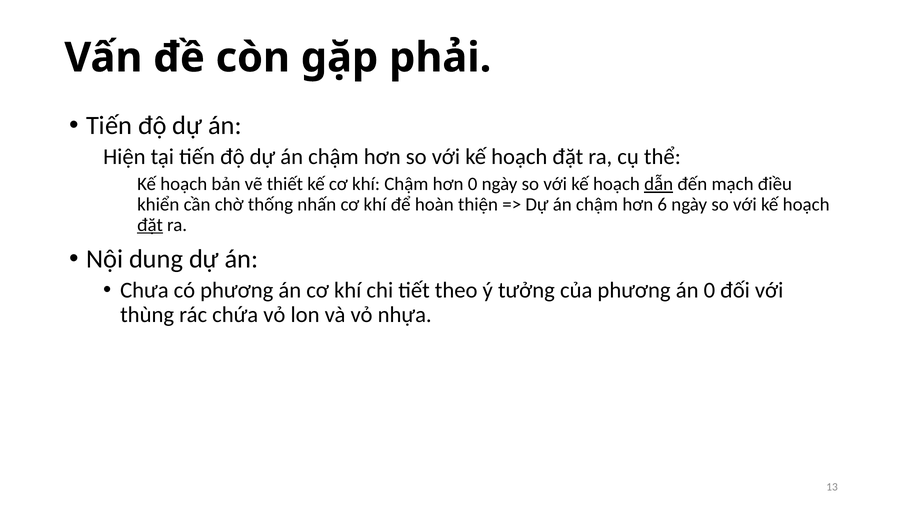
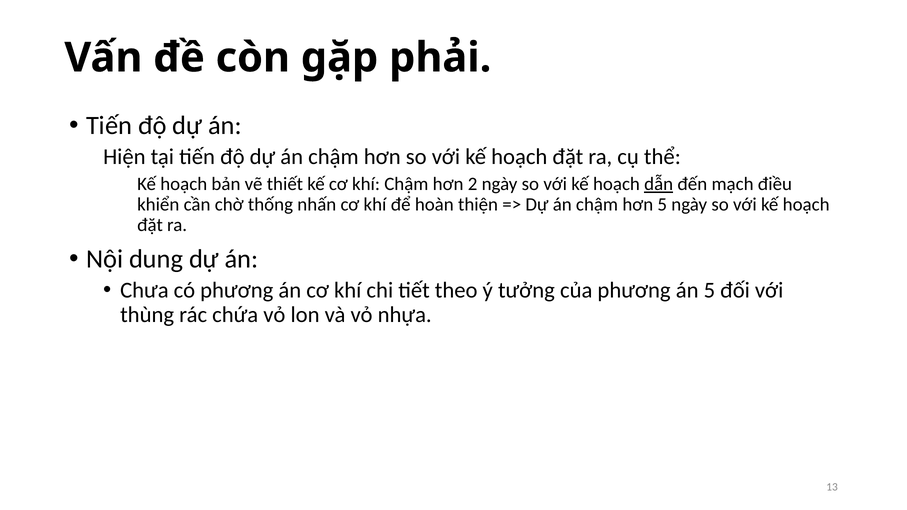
hơn 0: 0 -> 2 (473, 184)
hơn 6: 6 -> 5 (662, 205)
đặt underline: present -> none (150, 225)
án 0: 0 -> 5 (709, 290)
